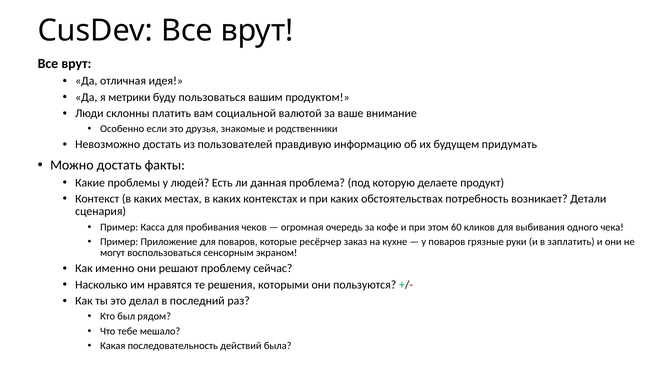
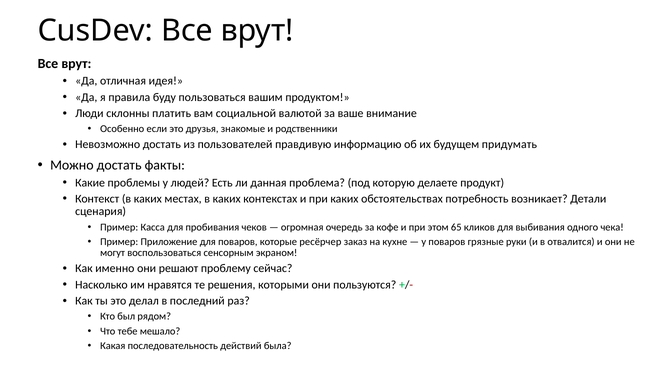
метрики: метрики -> правила (129, 97)
60: 60 -> 65 (456, 227)
заплатить: заплатить -> отвалится (571, 242)
